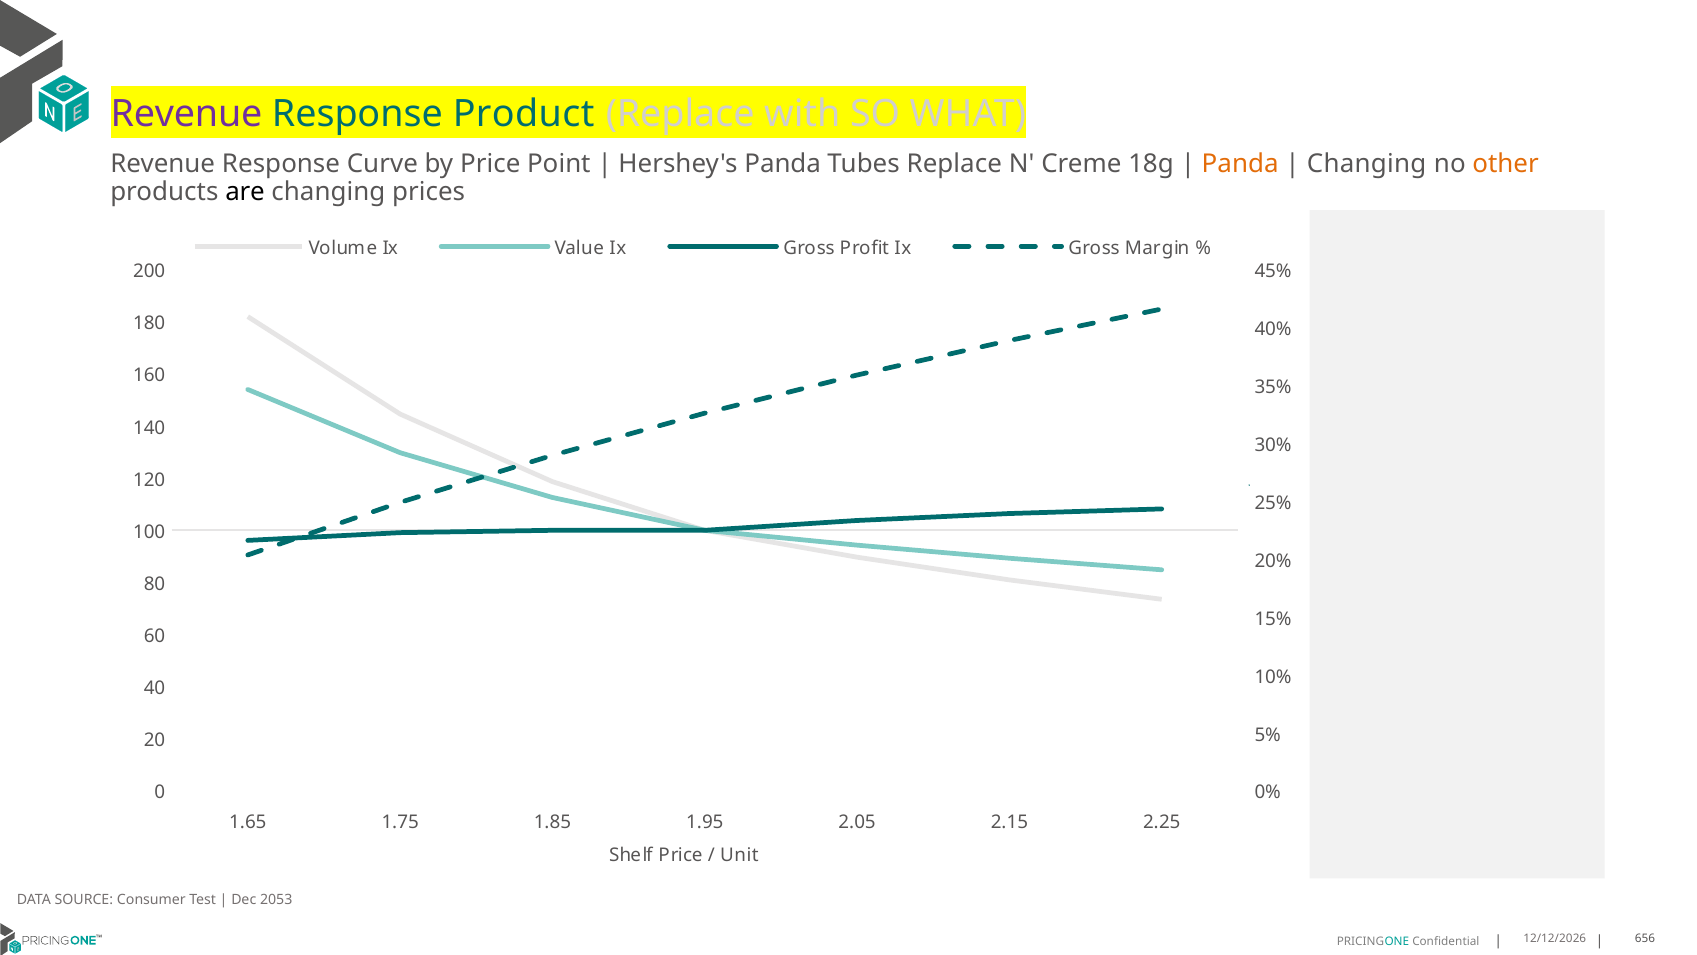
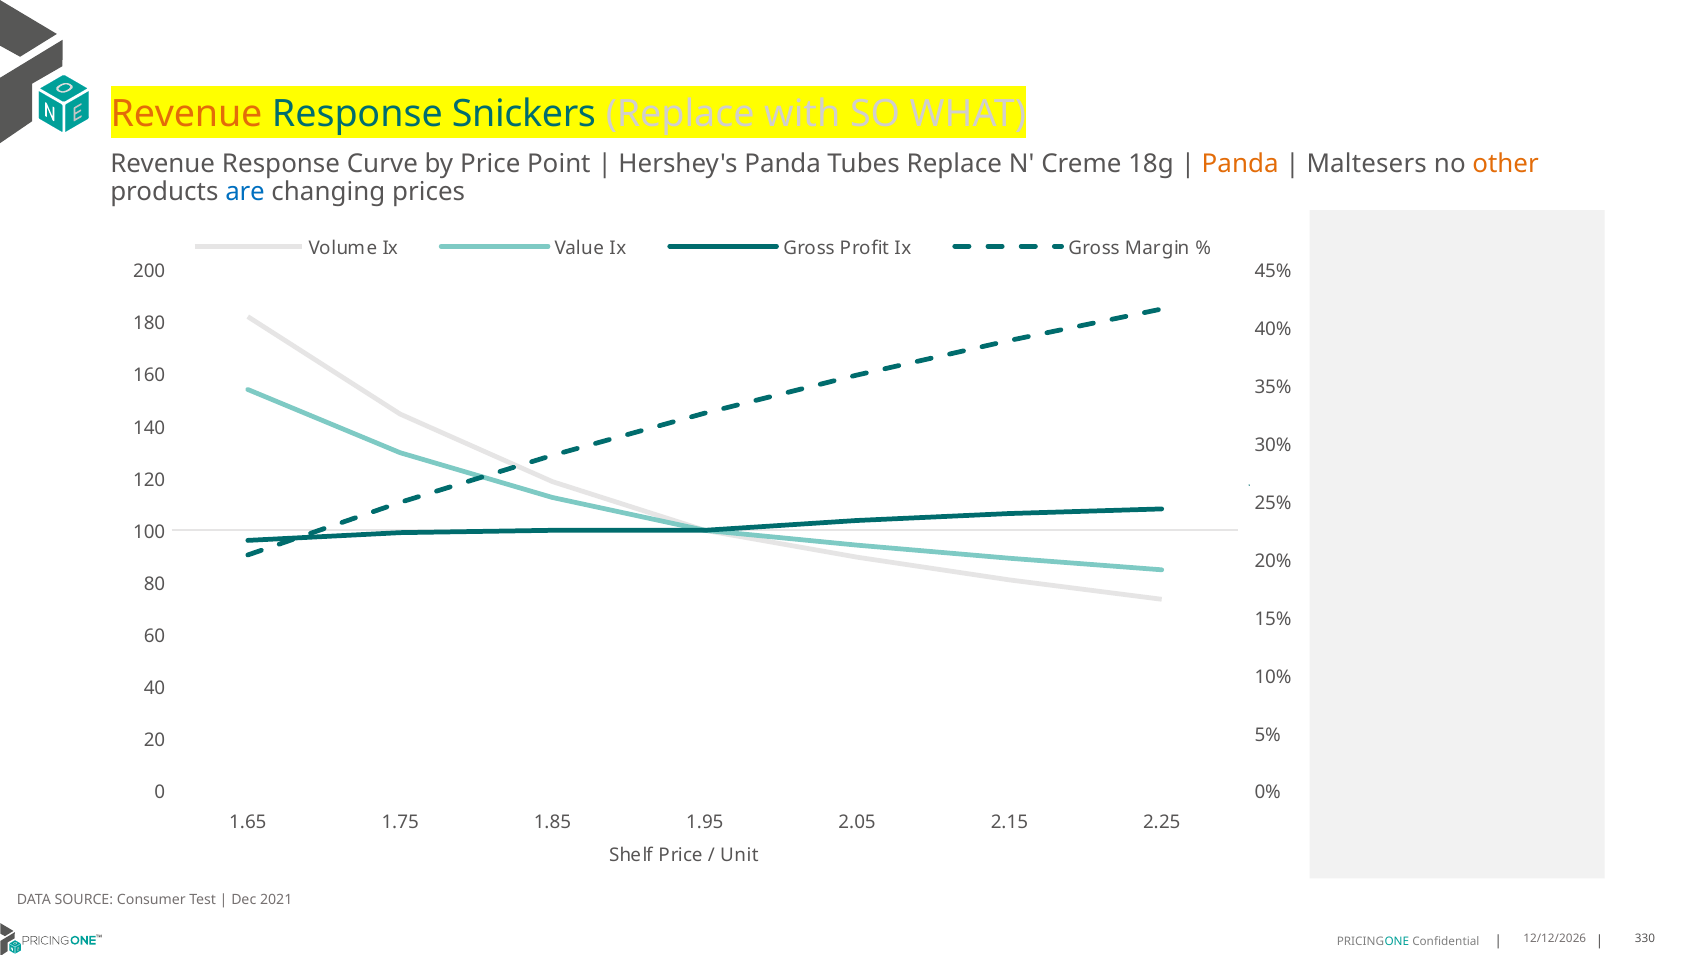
Revenue colour: purple -> orange (186, 114)
Product: Product -> Snickers (524, 114)
Changing: Changing -> Maltesers (1367, 164)
are colour: black -> blue (245, 192)
2053: 2053 -> 2021 (276, 899)
656: 656 -> 330 (1645, 939)
